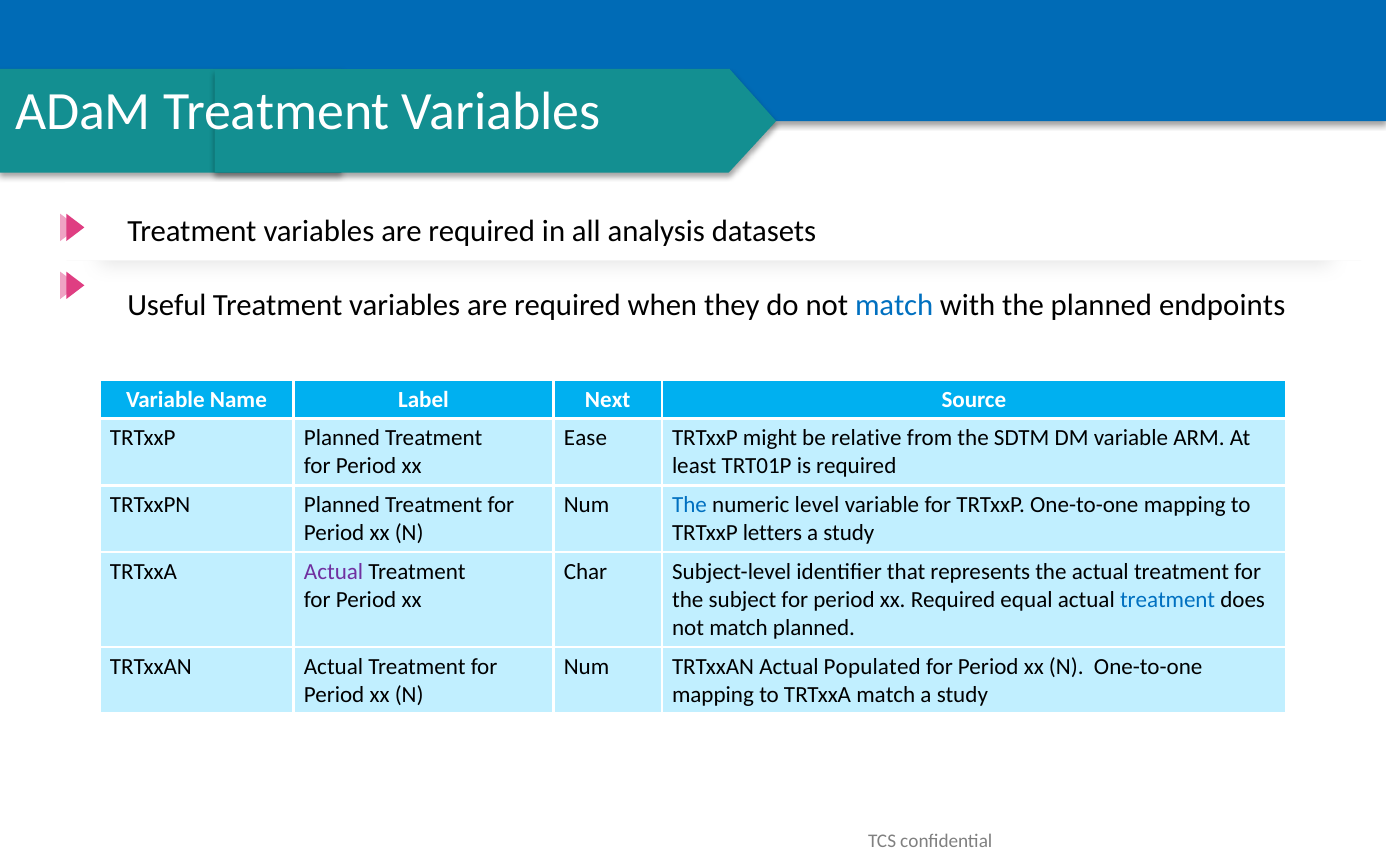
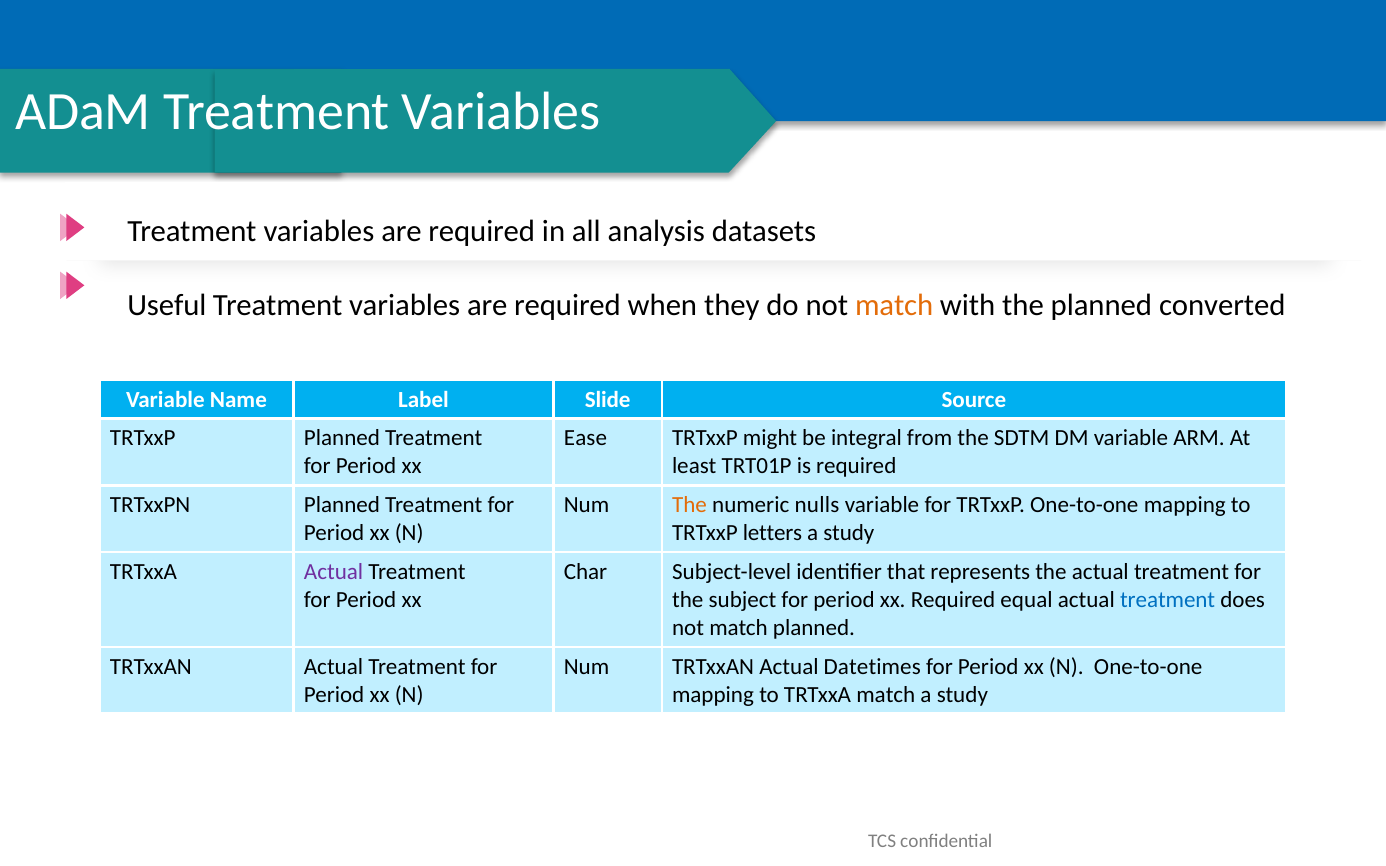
match colour: blue -> orange (894, 306)
endpoints: endpoints -> converted (1222, 306)
Next: Next -> Slide (608, 400)
relative: relative -> integral (866, 438)
The colour: blue -> orange (690, 505)
level: level -> nulls (817, 505)
Populated: Populated -> Datetimes (872, 667)
